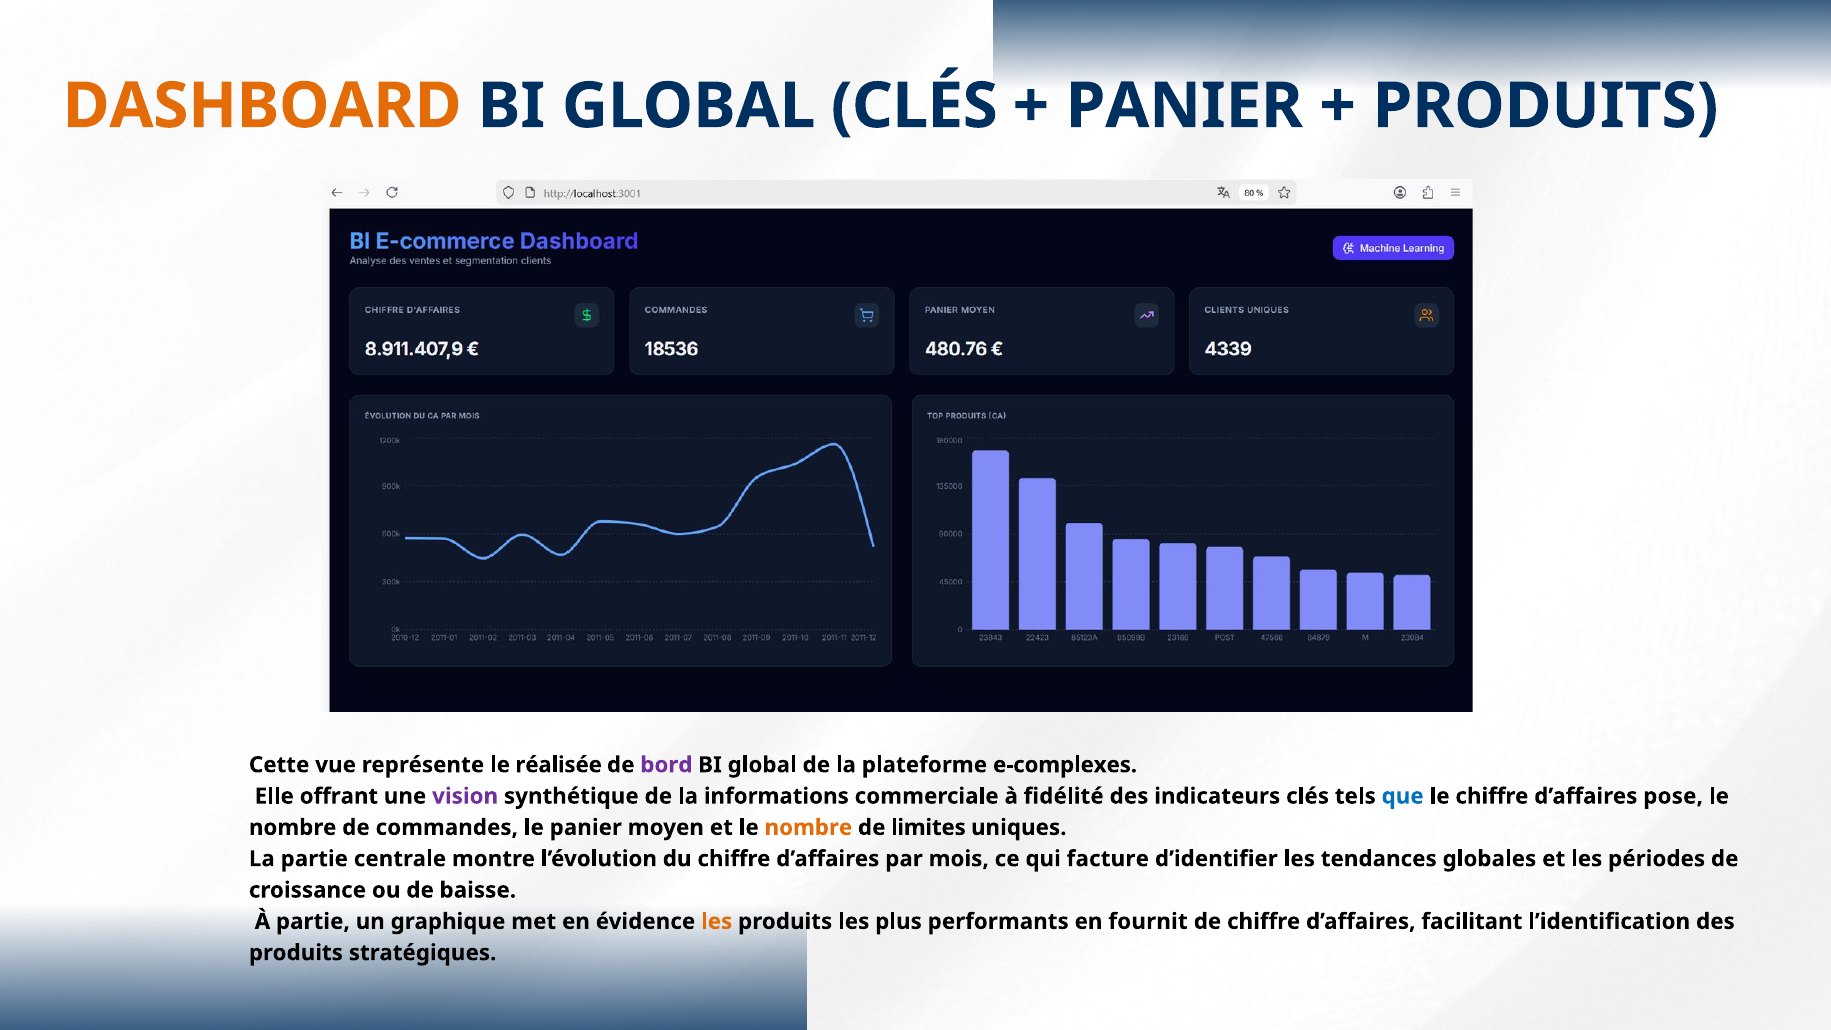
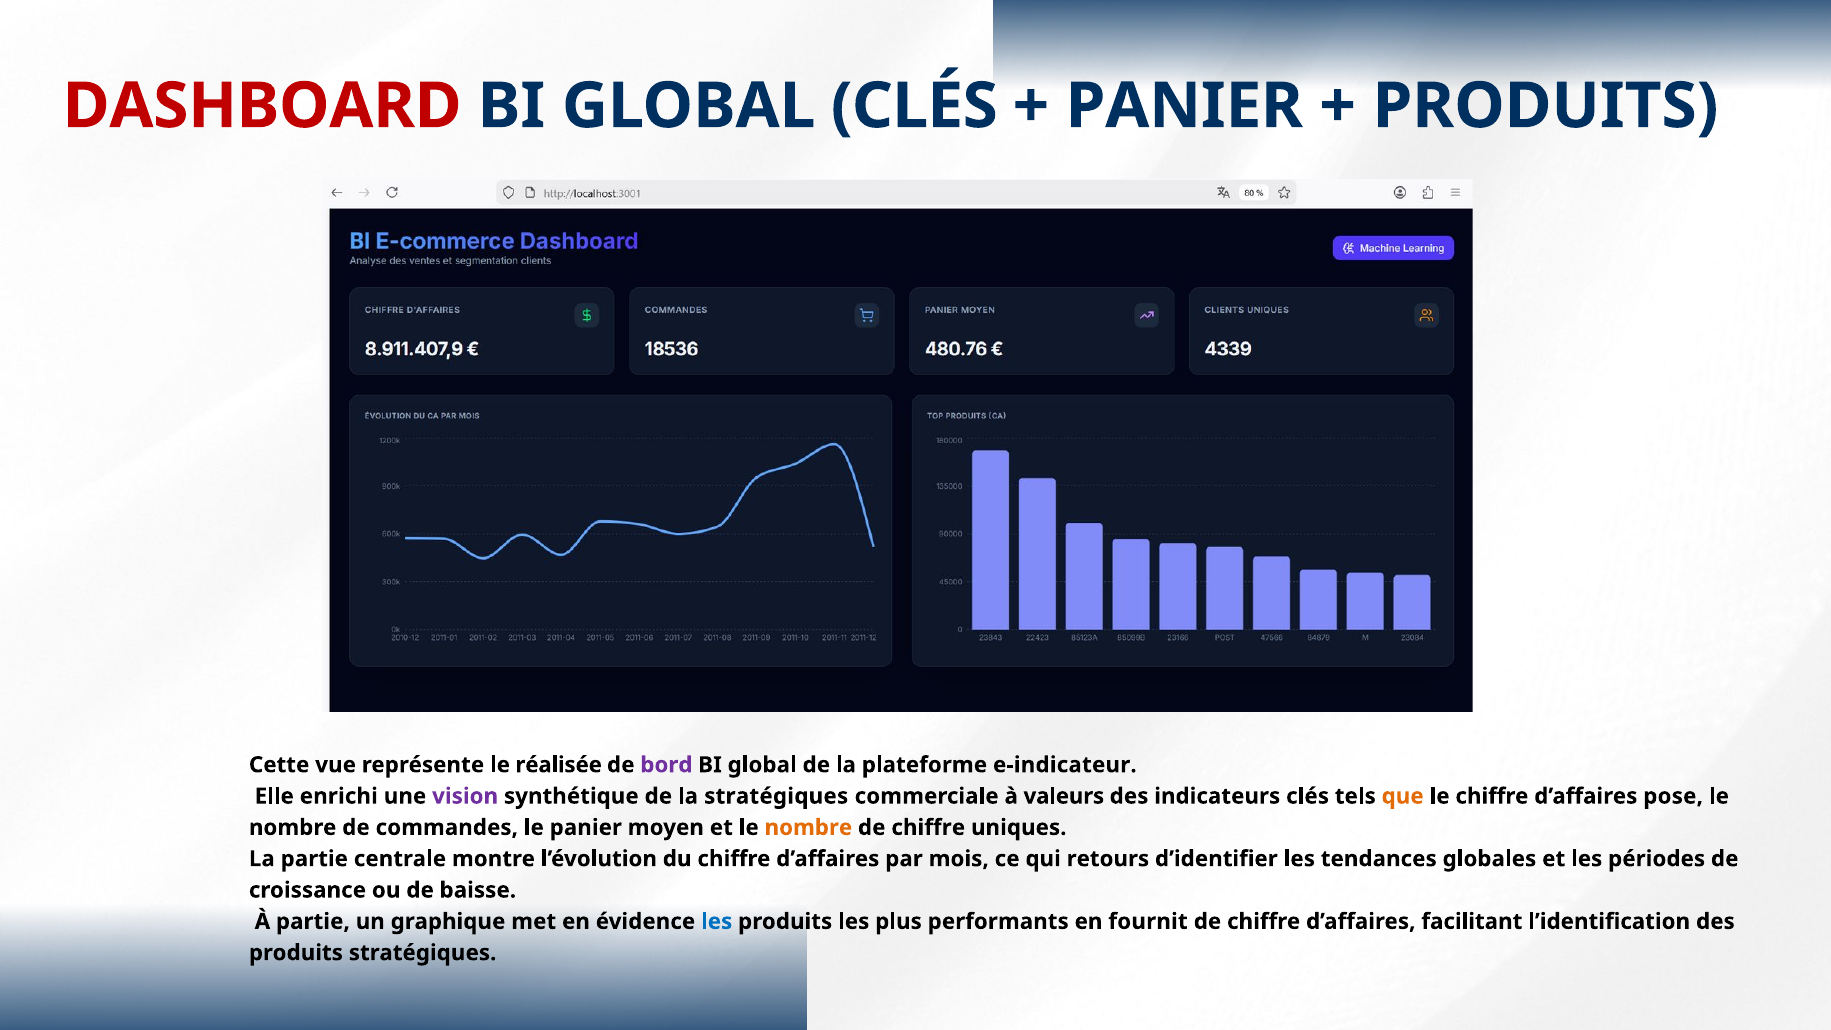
DASHBOARD colour: orange -> red (262, 106)
e-complexes: e-complexes -> e-indicateur (1065, 765)
offrant: offrant -> enrichi (339, 796)
la informations: informations -> stratégiques (776, 796)
fidélité: fidélité -> valeurs (1064, 796)
que colour: blue -> orange (1403, 796)
limites: limites -> chiffre (928, 827)
facture: facture -> retours (1108, 859)
les colour: orange -> blue (717, 921)
